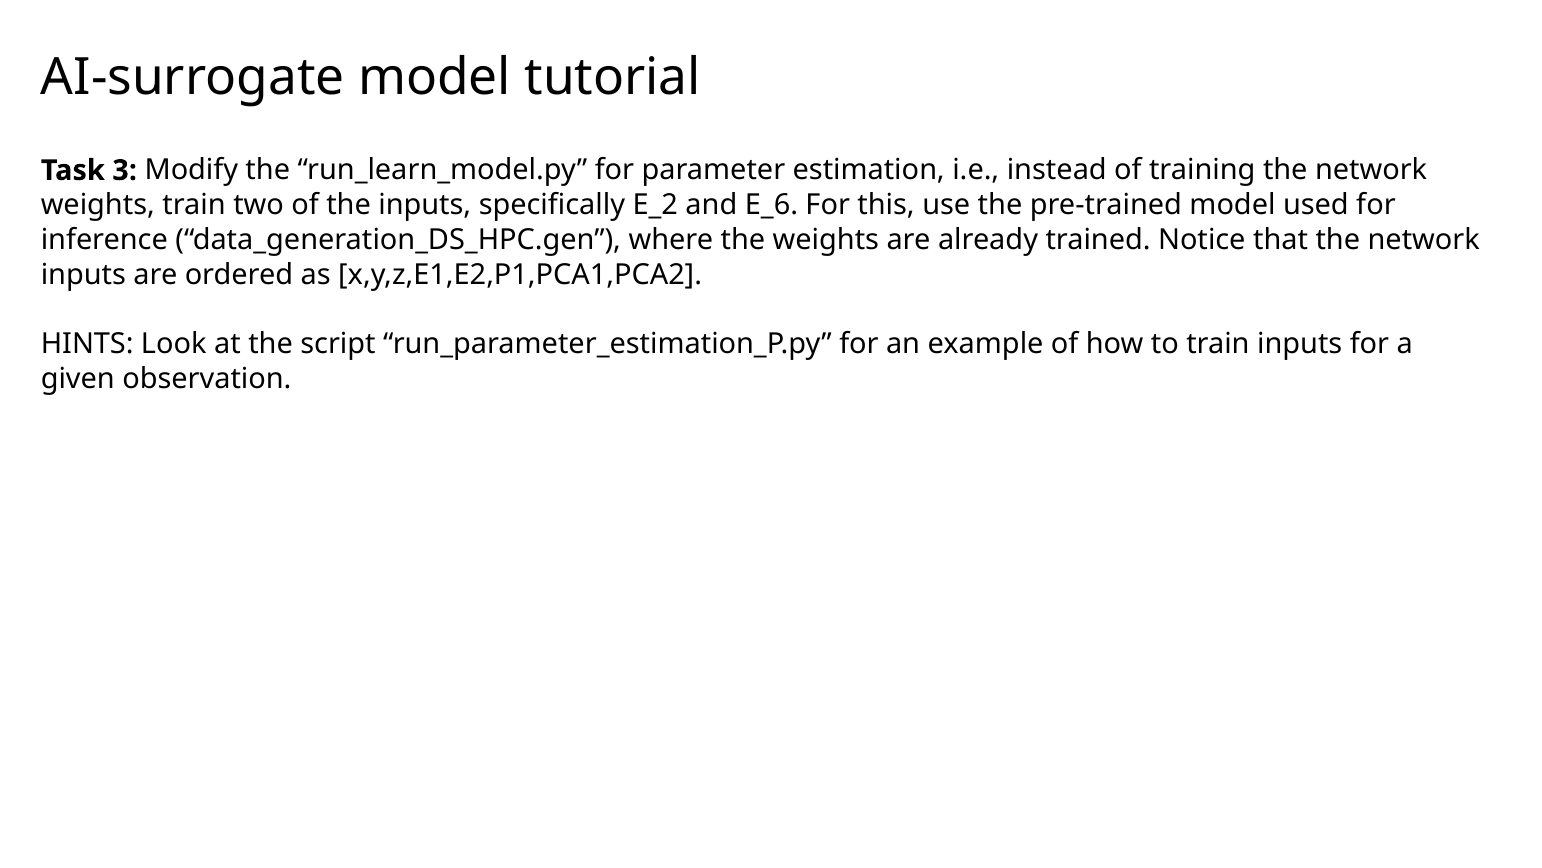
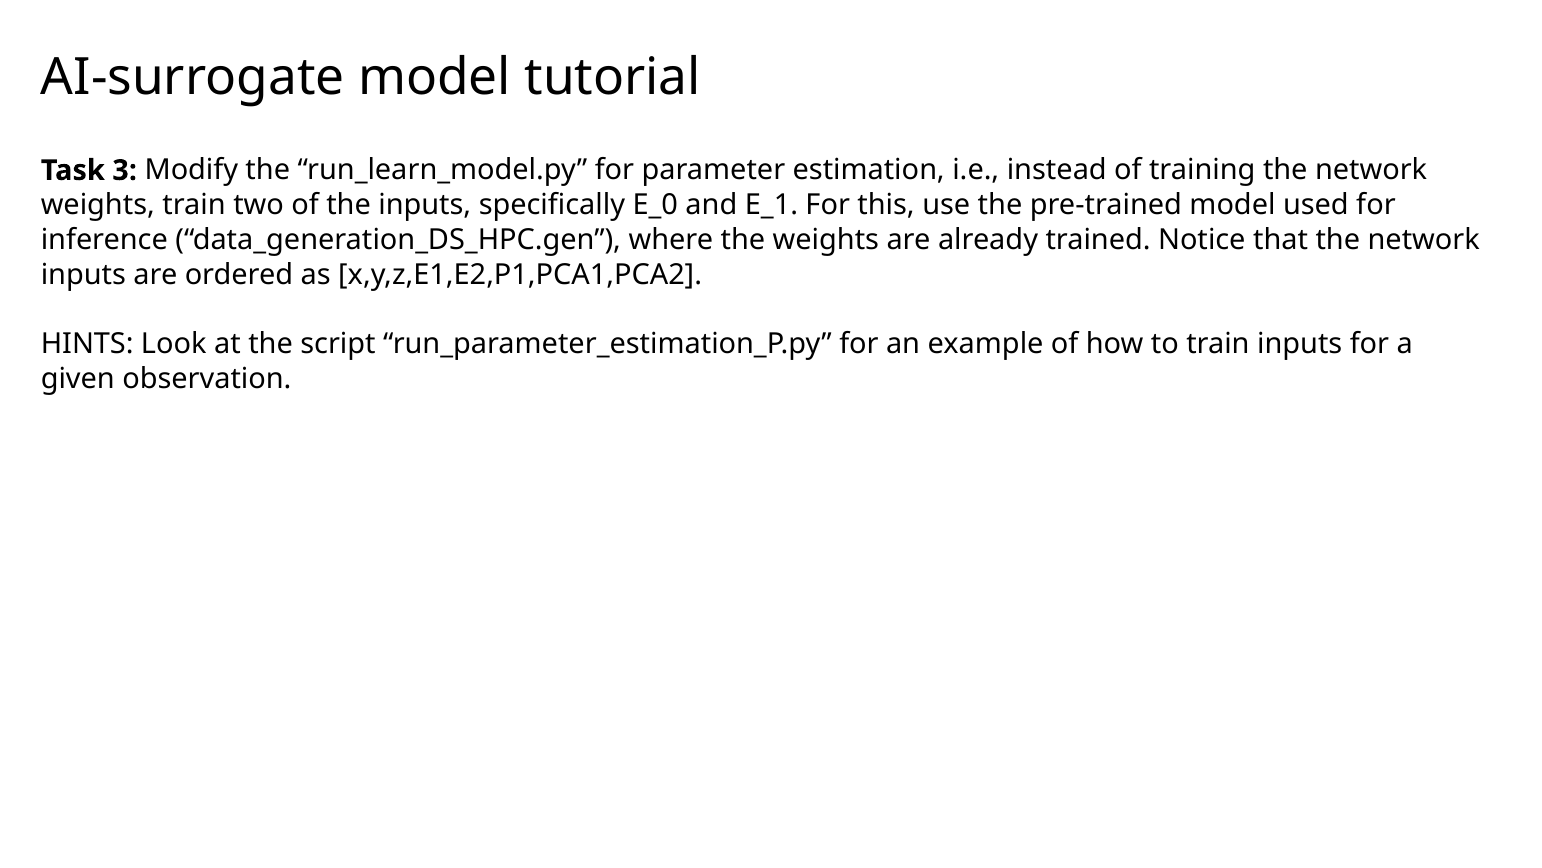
E_2: E_2 -> E_0 (655, 205)
E_6: E_6 -> E_1 (771, 205)
